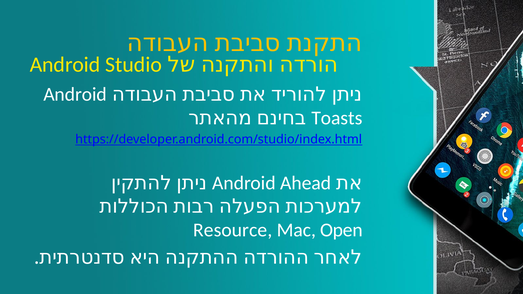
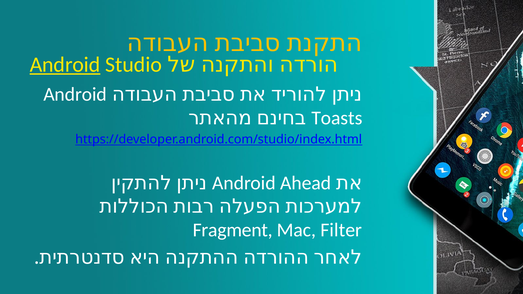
Android underline: none -> present (65, 65)
Resource: Resource -> Fragment (233, 230)
Open: Open -> Filter (341, 230)
